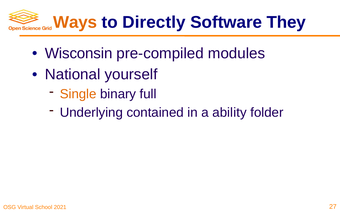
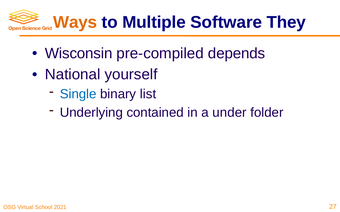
Directly: Directly -> Multiple (154, 22)
modules: modules -> depends (237, 54)
Single colour: orange -> blue (78, 94)
full: full -> list (148, 94)
ability: ability -> under (229, 113)
